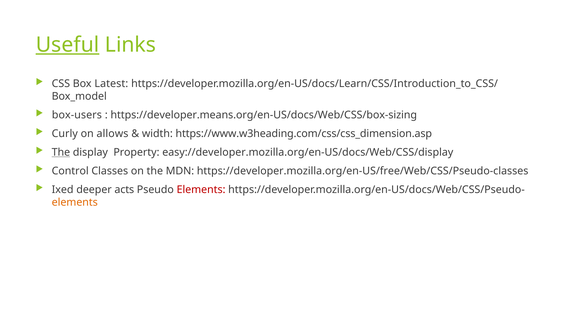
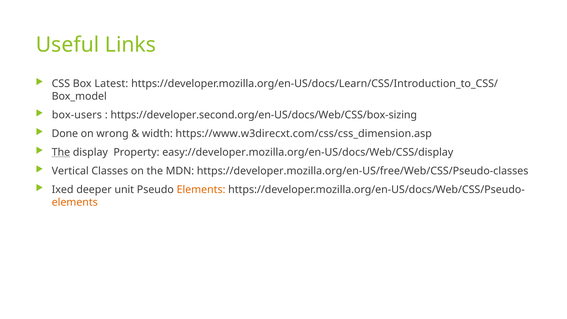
Useful underline: present -> none (68, 45)
https://developer.means.org/en-US/docs/Web/CSS/box-sizing: https://developer.means.org/en-US/docs/Web/CSS/box-sizing -> https://developer.second.org/en-US/docs/Web/CSS/box-sizing (264, 115)
Curly: Curly -> Done (65, 134)
allows: allows -> wrong (113, 134)
https://www.w3heading.com/css/css_dimension.asp: https://www.w3heading.com/css/css_dimension.asp -> https://www.w3direcxt.com/css/css_dimension.asp (304, 134)
Control: Control -> Vertical (70, 171)
acts: acts -> unit (124, 190)
Elements colour: red -> orange (201, 190)
